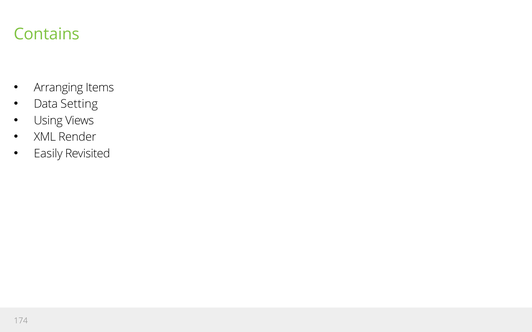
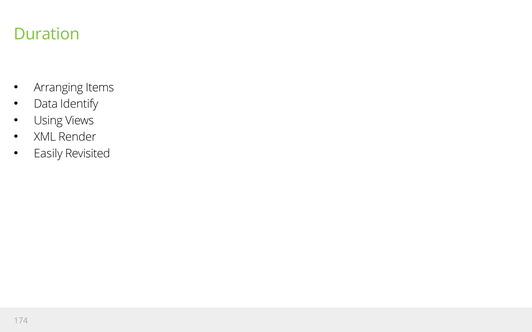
Contains: Contains -> Duration (47, 34)
Setting: Setting -> Identify (79, 104)
